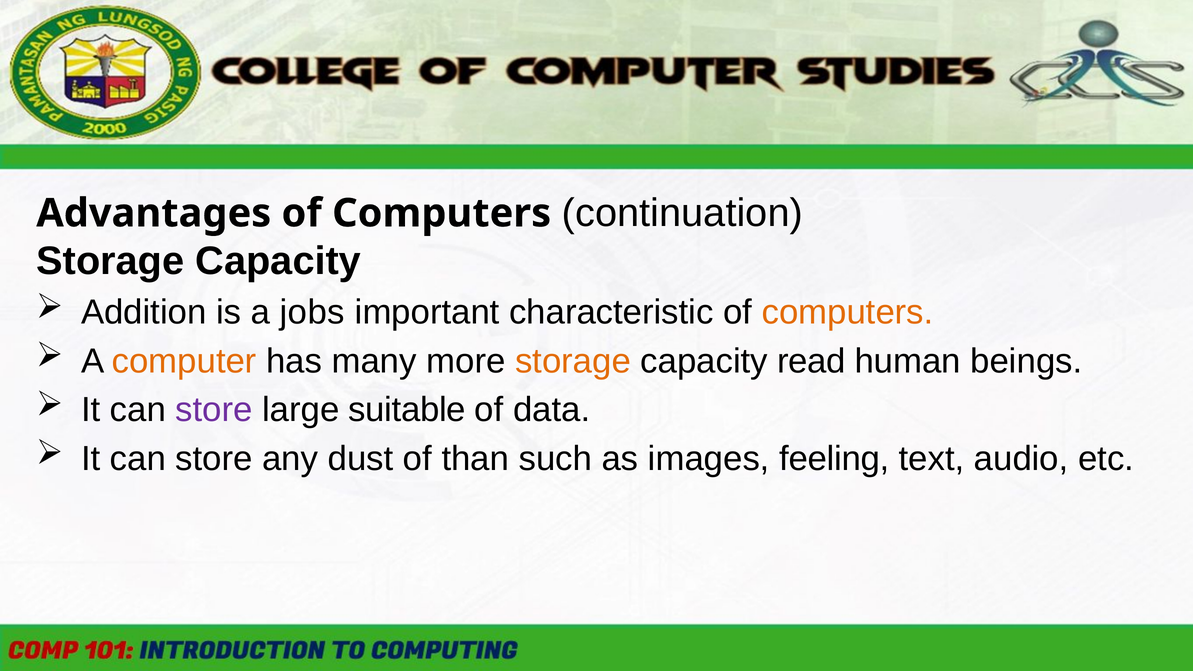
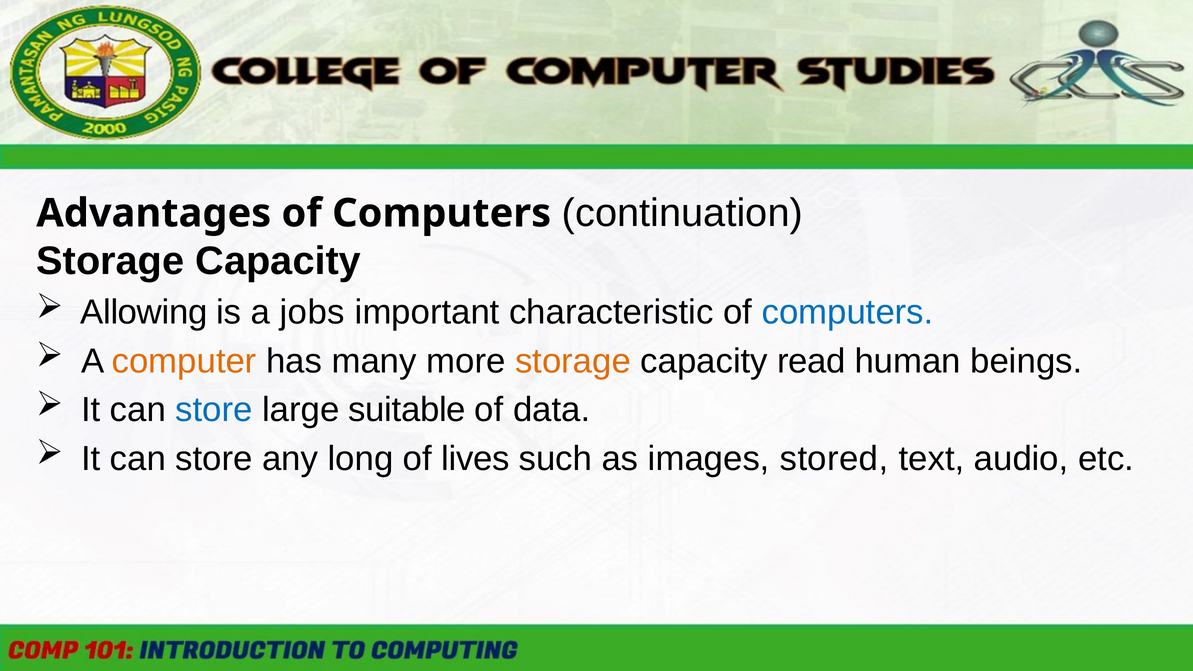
Addition: Addition -> Allowing (144, 312)
computers colour: orange -> blue (848, 312)
store colour: purple -> blue (214, 410)
dust: dust -> long (361, 459)
than: than -> lives (475, 459)
feeling: feeling -> stored (834, 459)
